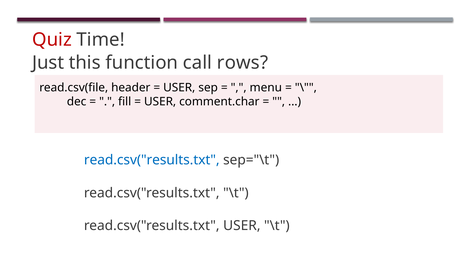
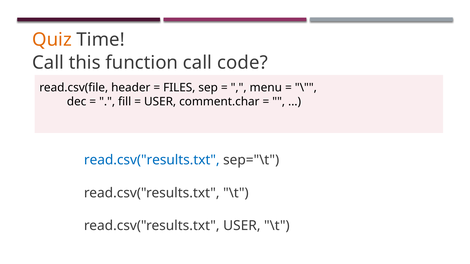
Quiz colour: red -> orange (52, 40)
Just: Just -> Call (48, 63)
rows: rows -> code (242, 63)
USER: USER -> FILES (179, 88)
